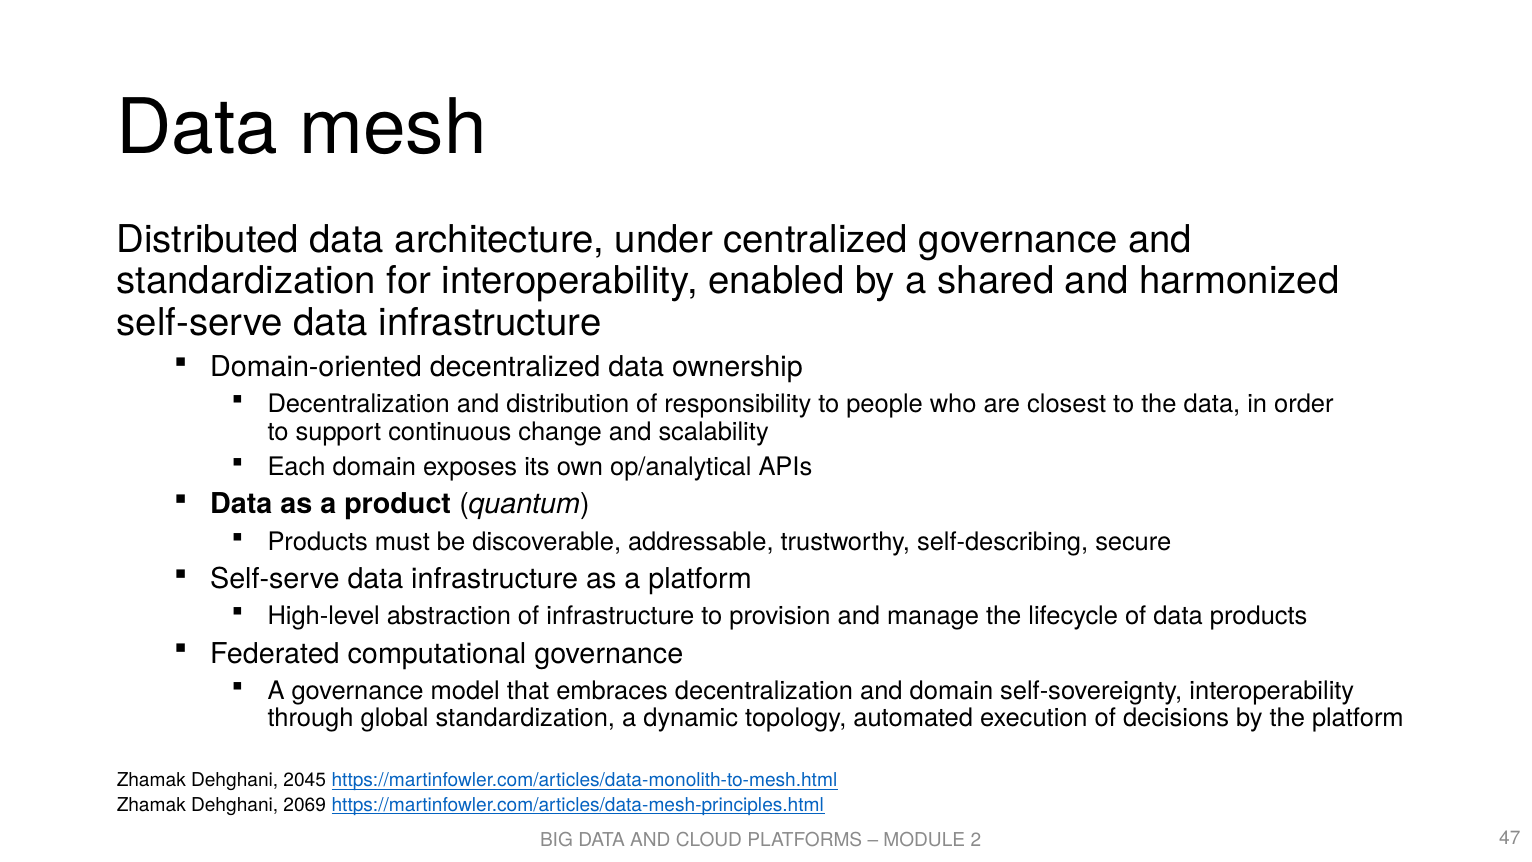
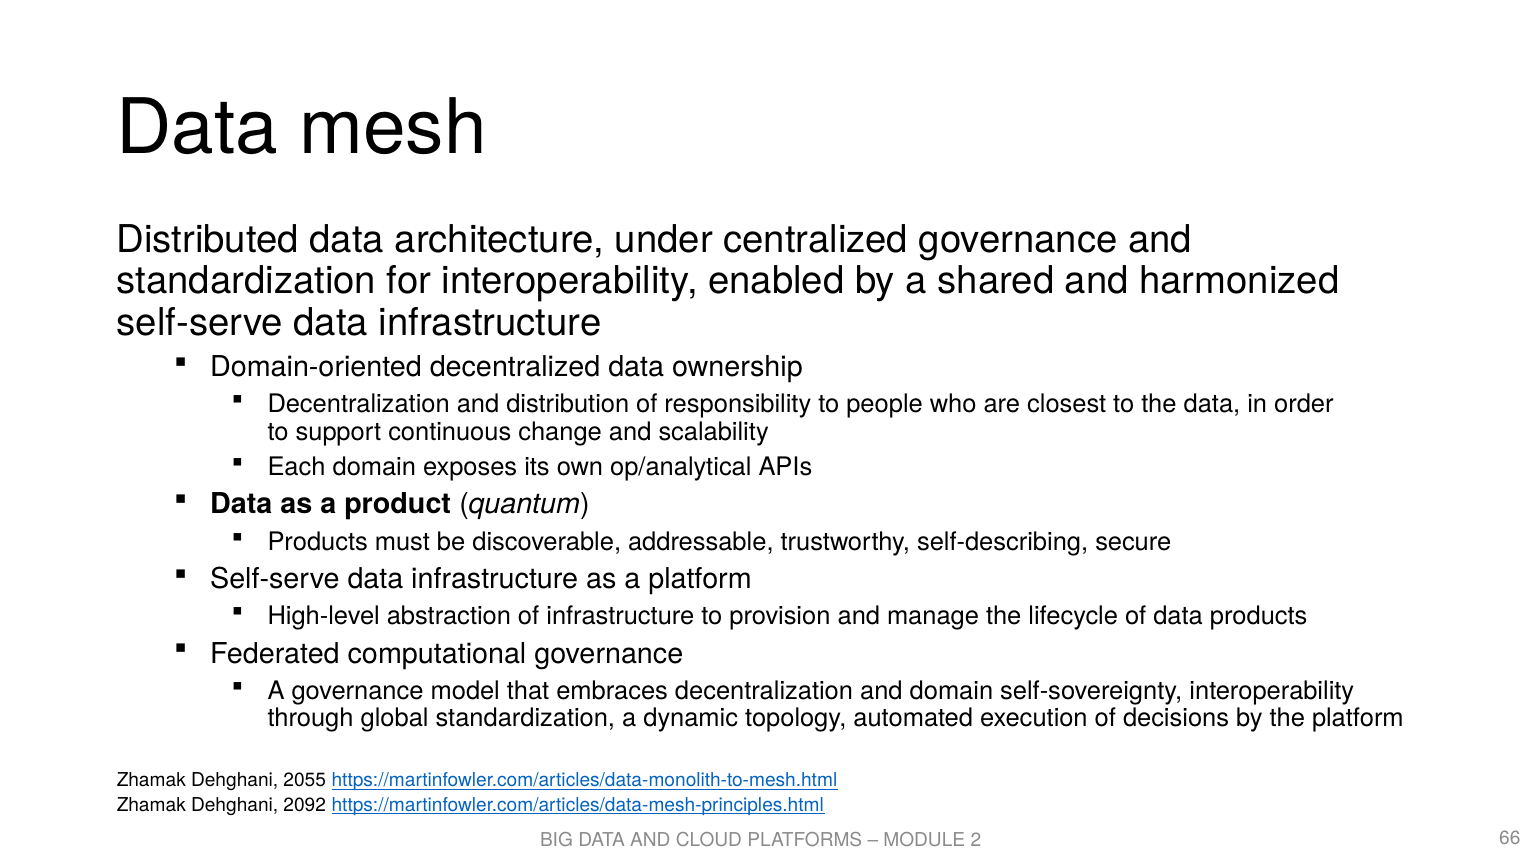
2045: 2045 -> 2055 (305, 780)
2069: 2069 -> 2092 (305, 805)
47: 47 -> 66 (1510, 838)
